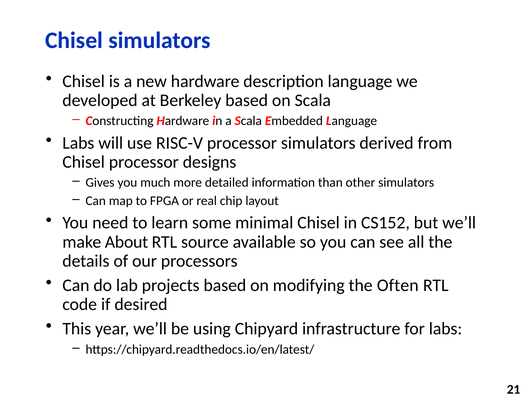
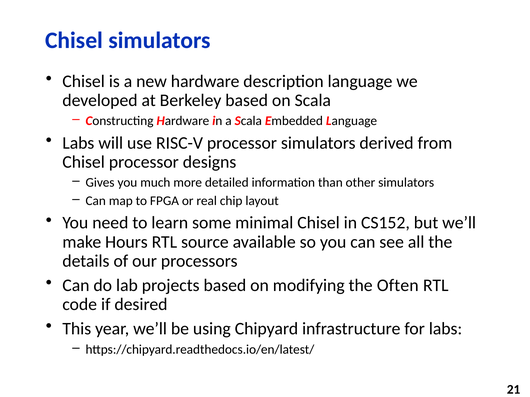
About: About -> Hours (126, 242)
